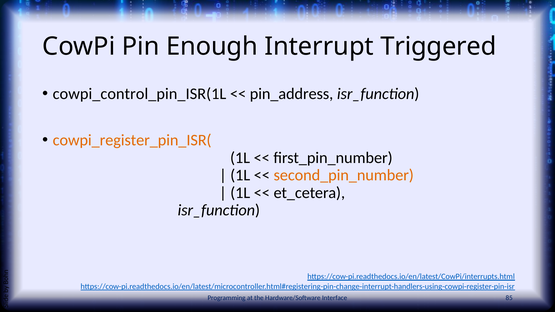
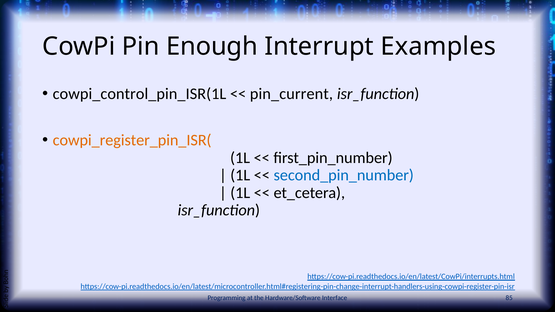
Triggered: Triggered -> Examples (438, 47)
pin_address: pin_address -> pin_current (291, 94)
second_pin_number colour: orange -> blue (344, 175)
